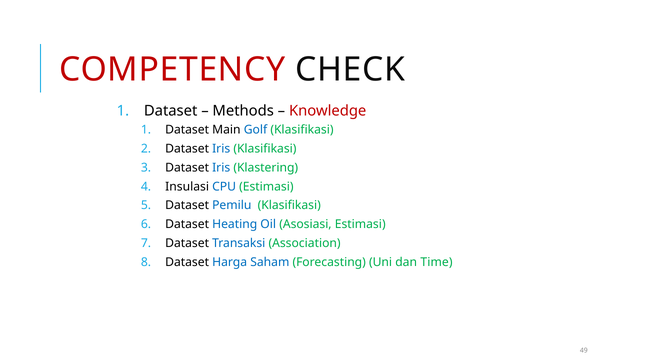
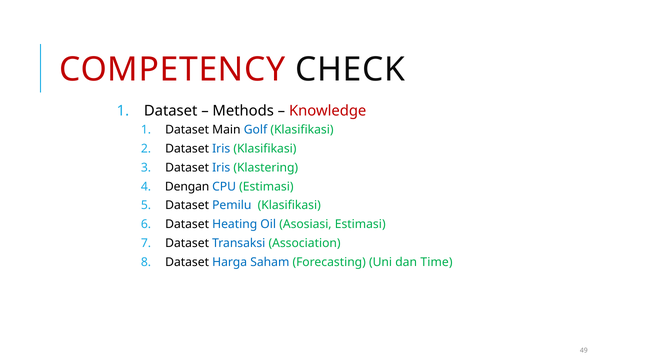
Insulasi: Insulasi -> Dengan (187, 187)
